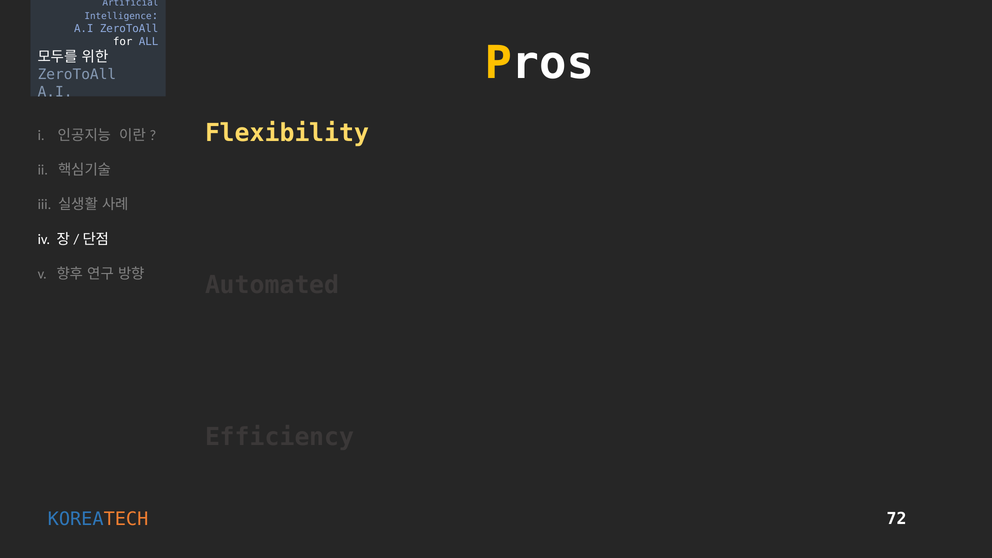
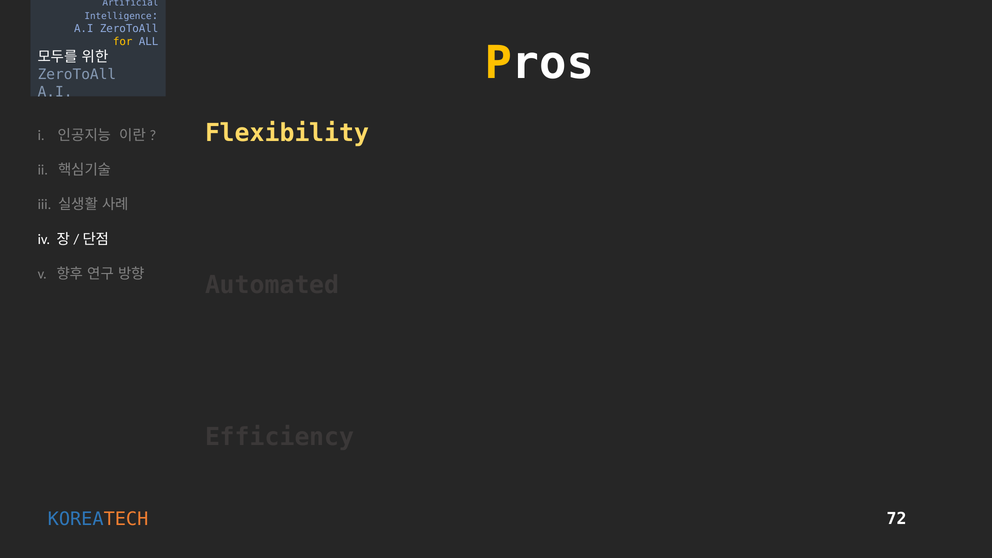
for colour: white -> yellow (123, 42)
